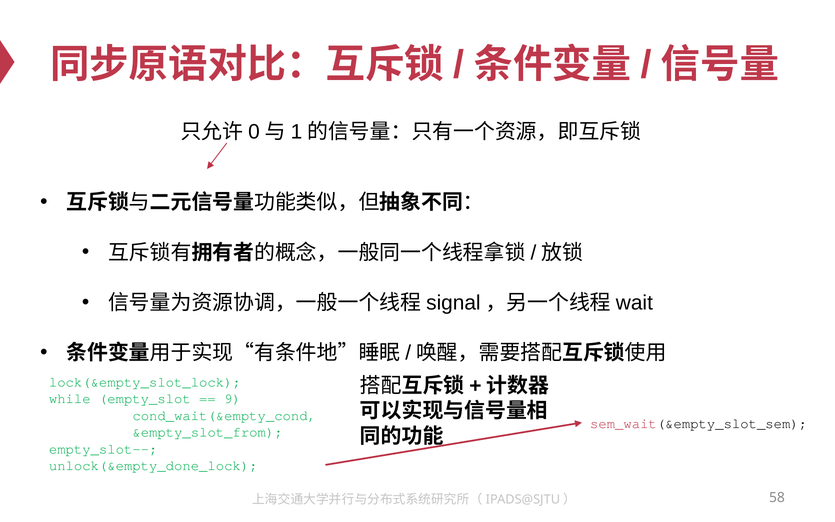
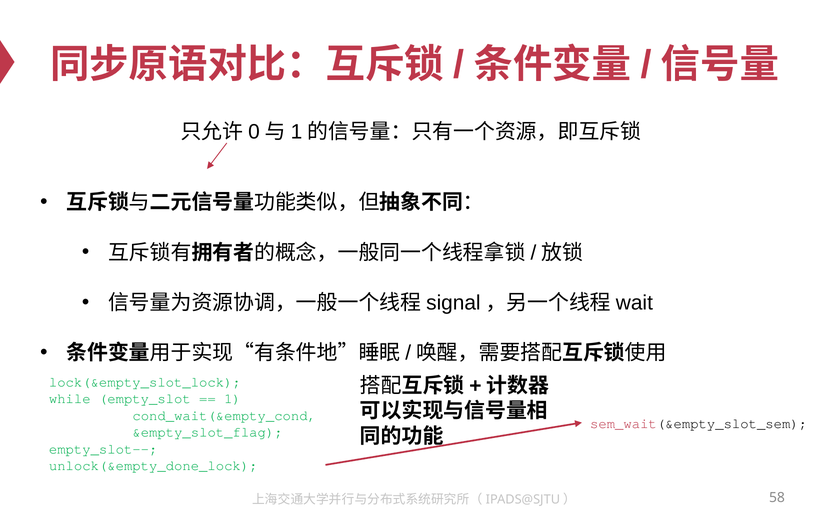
9: 9 -> 1 (232, 399)
&empty_slot_from: &empty_slot_from -> &empty_slot_flag (208, 432)
